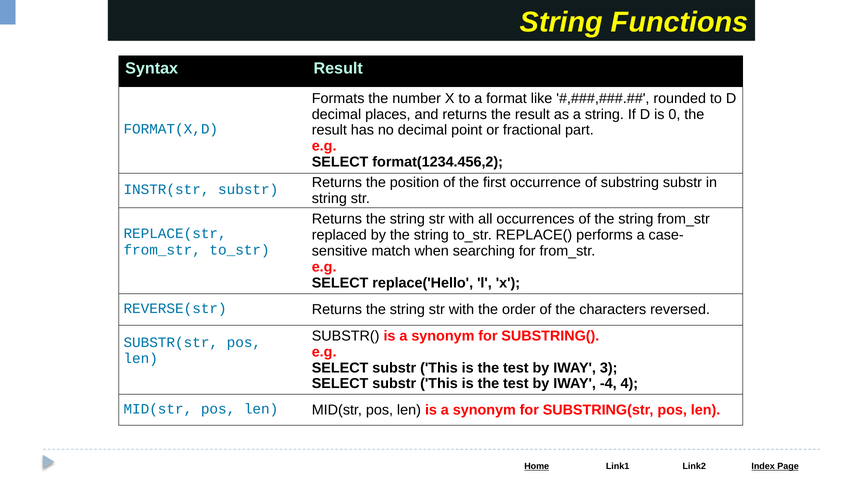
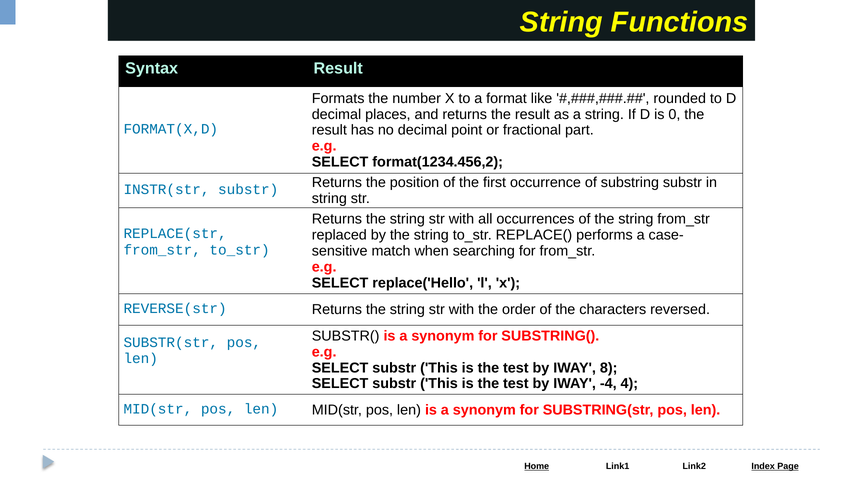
3: 3 -> 8 (609, 368)
